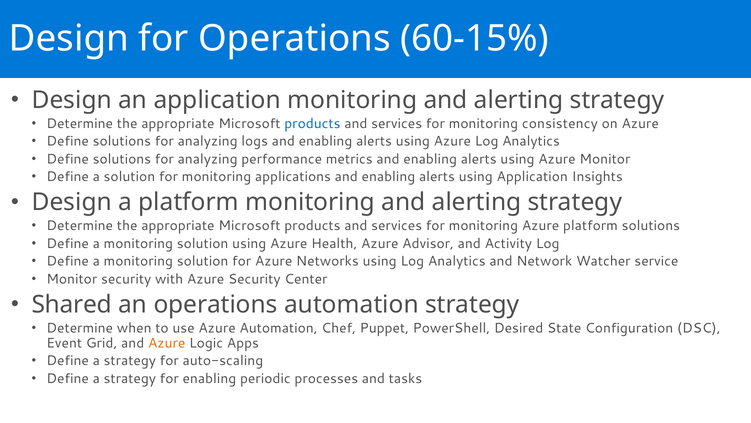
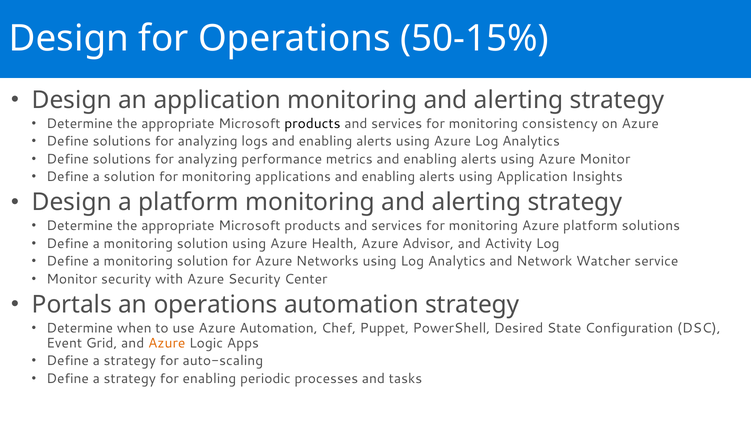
60-15%: 60-15% -> 50-15% (475, 39)
products colour: blue -> black (312, 123)
Shared: Shared -> Portals (72, 304)
